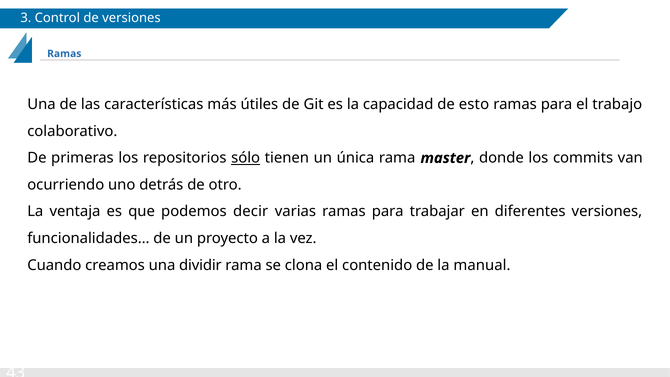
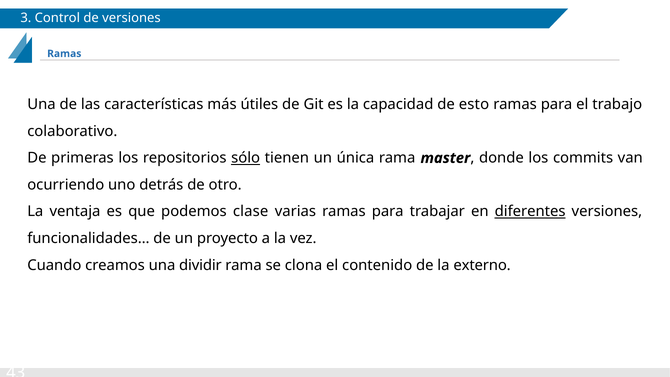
decir: decir -> clase (251, 212)
diferentes underline: none -> present (530, 212)
manual: manual -> externo (482, 265)
